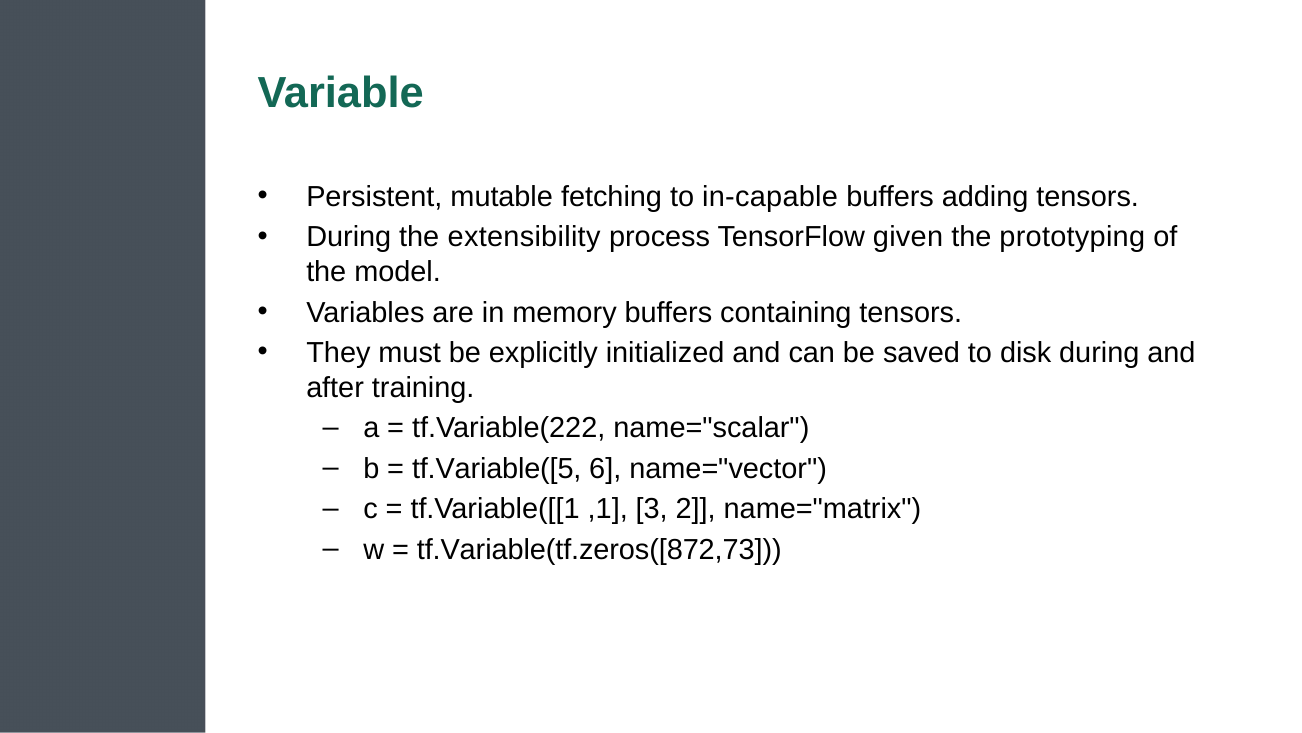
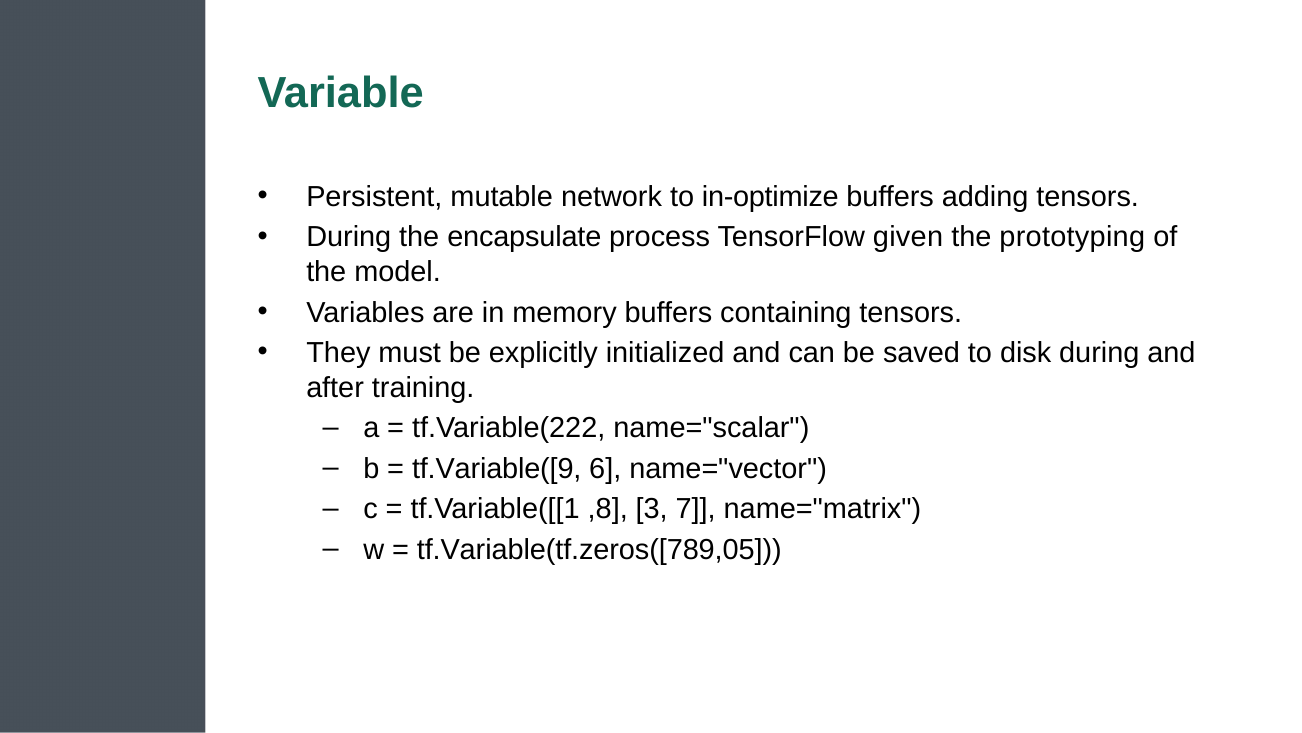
fetching: fetching -> network (612, 197)
in-capable: in-capable -> in-optimize (770, 197)
extensibility: extensibility -> encapsulate (524, 237)
tf.Variable([5: tf.Variable([5 -> tf.Variable([9 (497, 468)
,1: ,1 -> ,8 (608, 509)
2: 2 -> 7 (696, 509)
tf.Variable(tf.zeros([872,73: tf.Variable(tf.zeros([872,73 -> tf.Variable(tf.zeros([789,05 (599, 549)
